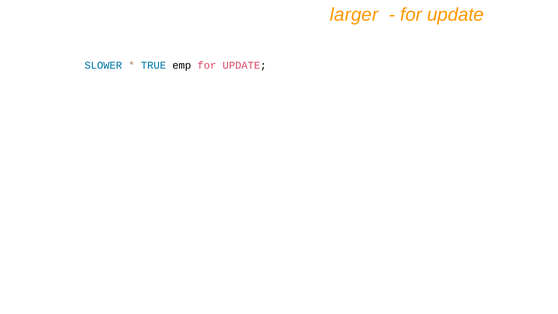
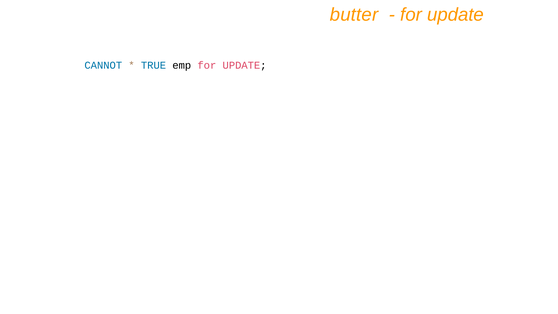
larger: larger -> butter (354, 15)
SLOWER: SLOWER -> CANNOT (103, 65)
